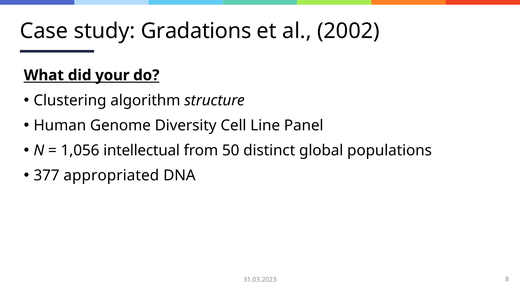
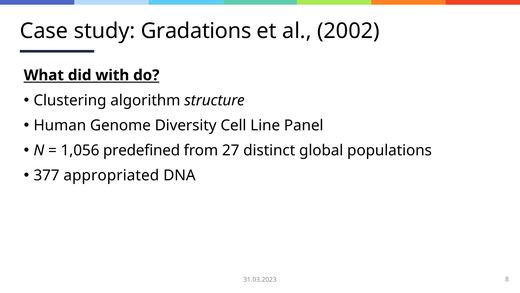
your: your -> with (112, 75)
intellectual: intellectual -> predefined (142, 150)
50: 50 -> 27 (231, 150)
